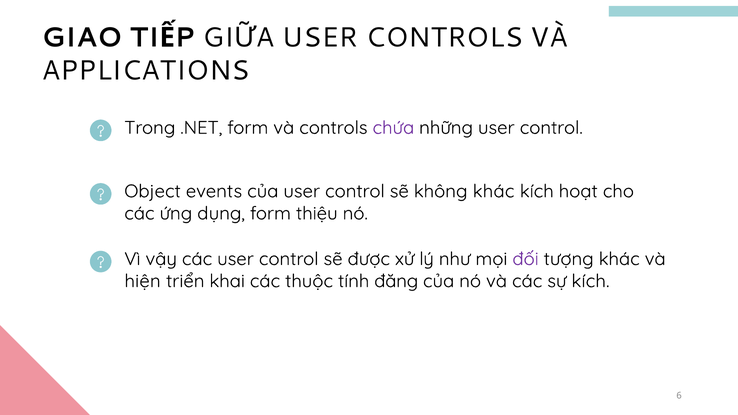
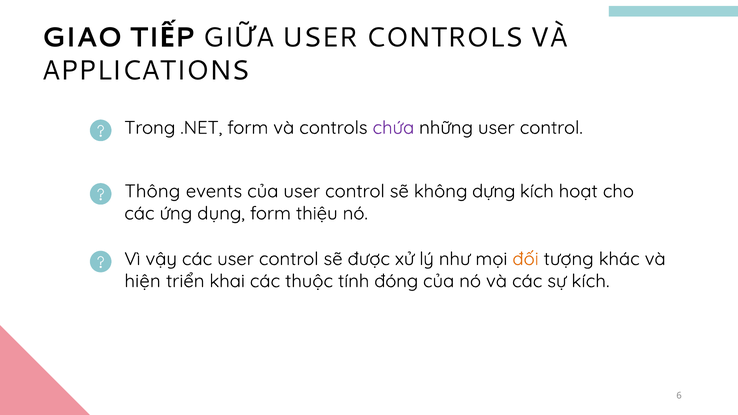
Object: Object -> Thông (152, 191)
không khác: khác -> dựng (494, 191)
đối colour: purple -> orange (526, 259)
đăng: đăng -> đóng (396, 281)
